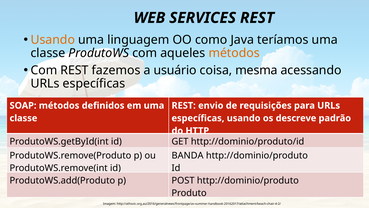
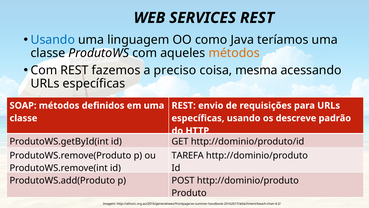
Usando colour: orange -> blue (53, 40)
usuário: usuário -> preciso (175, 70)
BANDA: BANDA -> TAREFA (188, 155)
